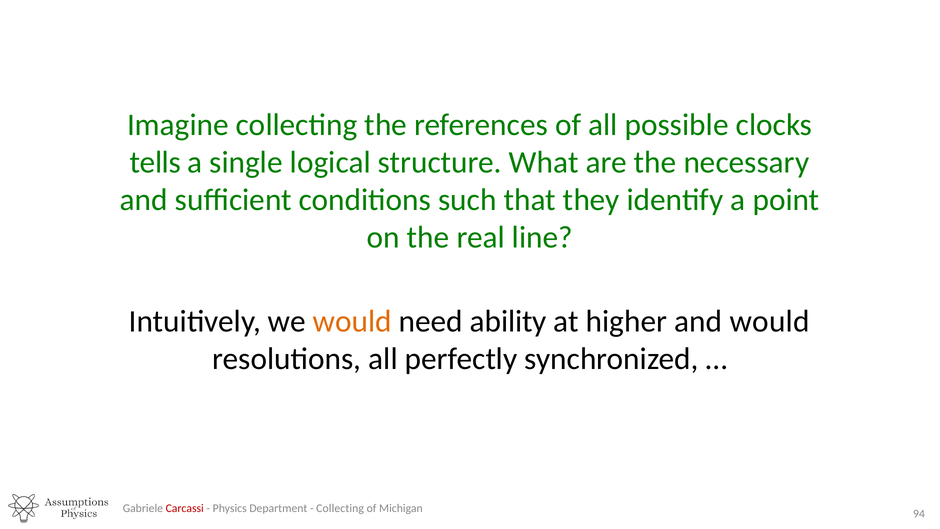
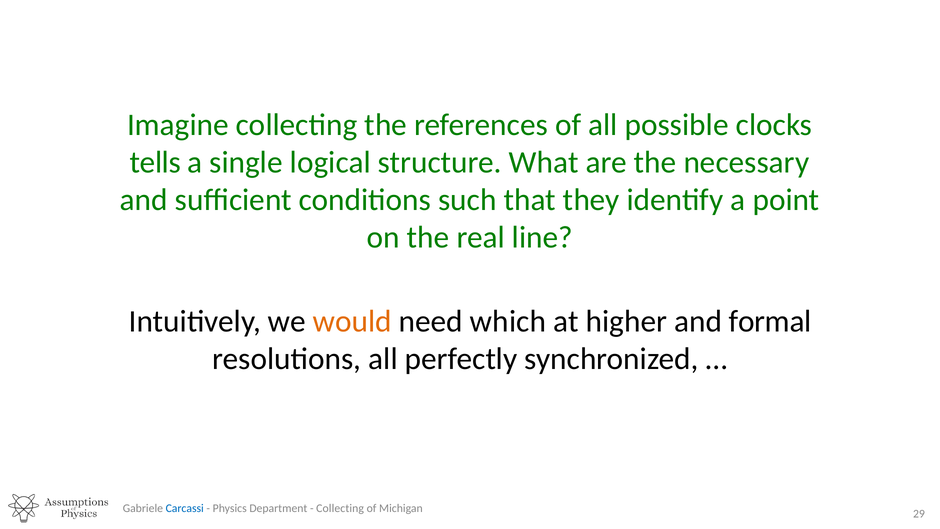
ability: ability -> which (508, 321)
and would: would -> formal (770, 321)
Carcassi colour: red -> blue (185, 508)
94: 94 -> 29 (919, 513)
